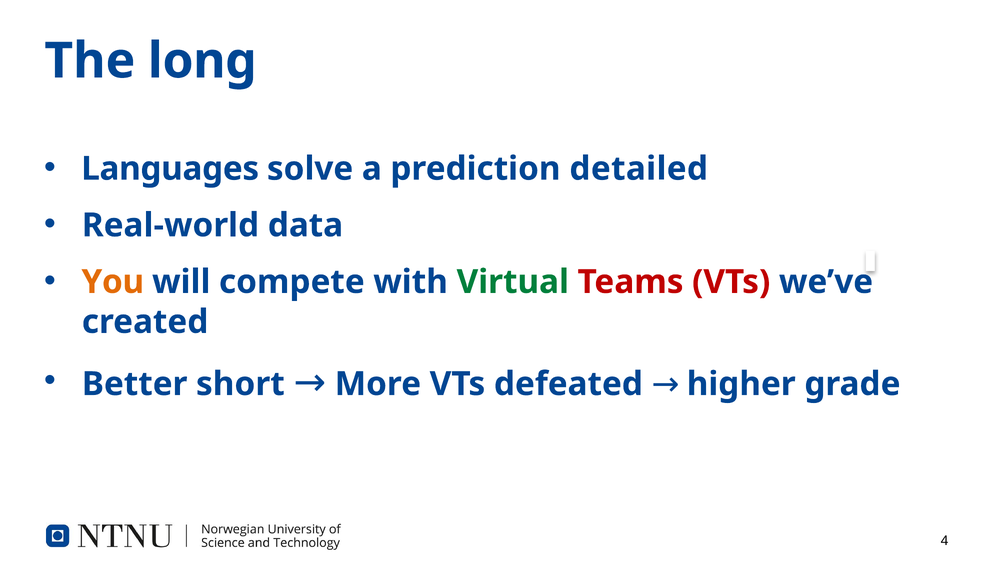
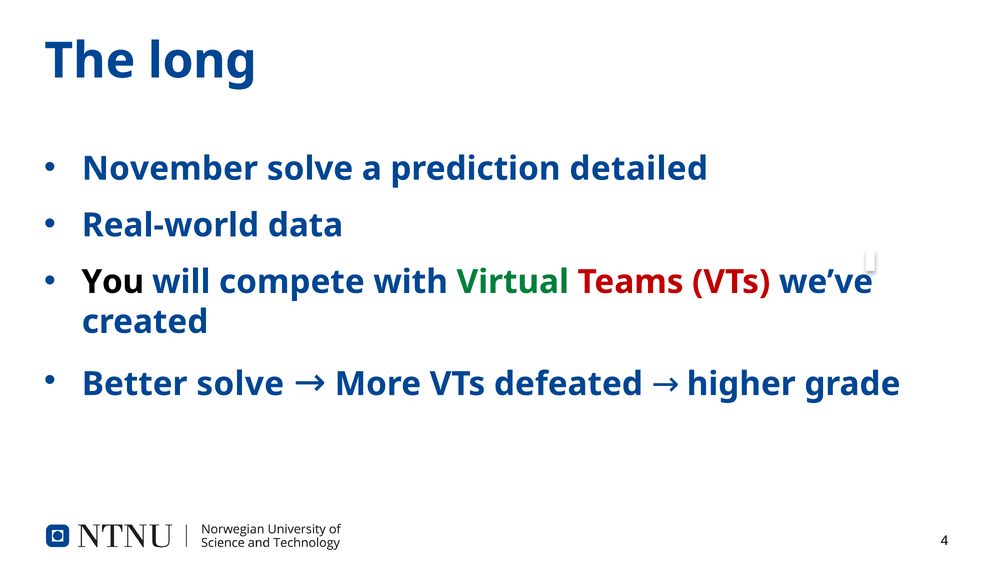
Languages: Languages -> November (170, 169)
You colour: orange -> black (113, 282)
Better short: short -> solve (240, 384)
